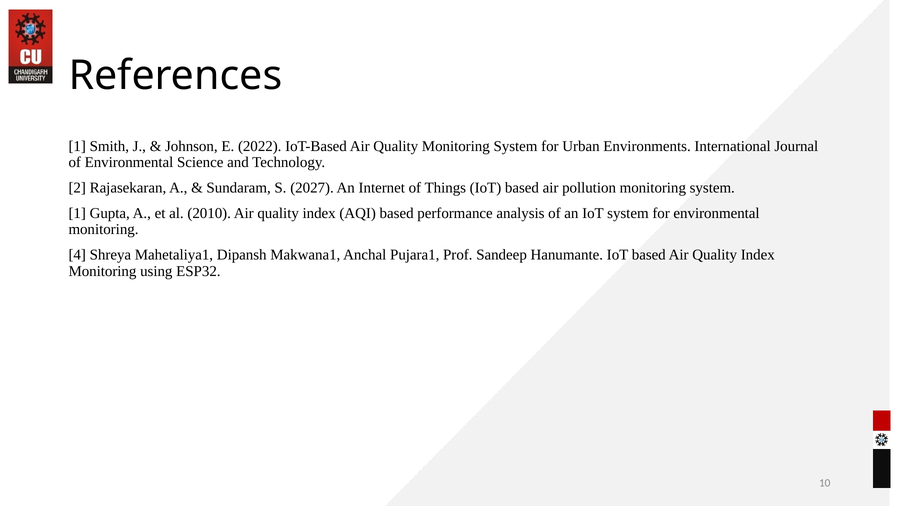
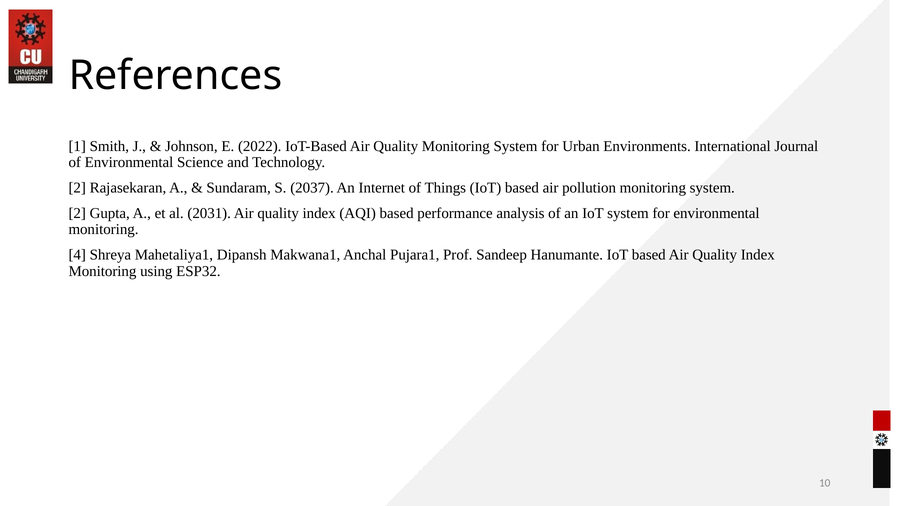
2027: 2027 -> 2037 (312, 188)
1: 1 -> 2 (77, 213)
2010: 2010 -> 2031 (209, 213)
